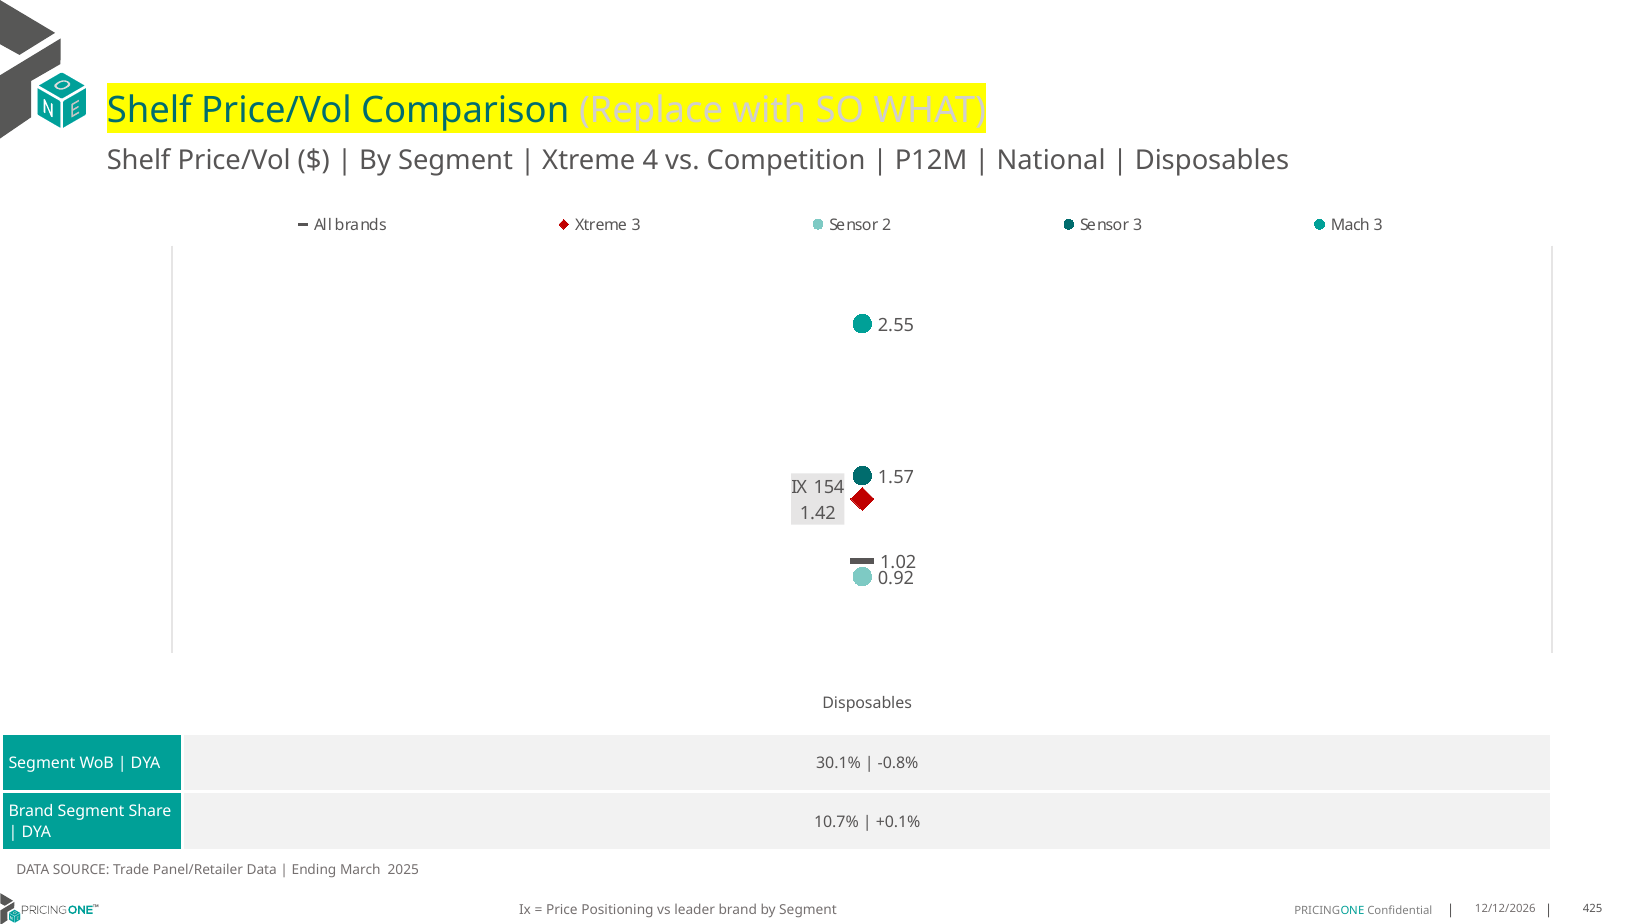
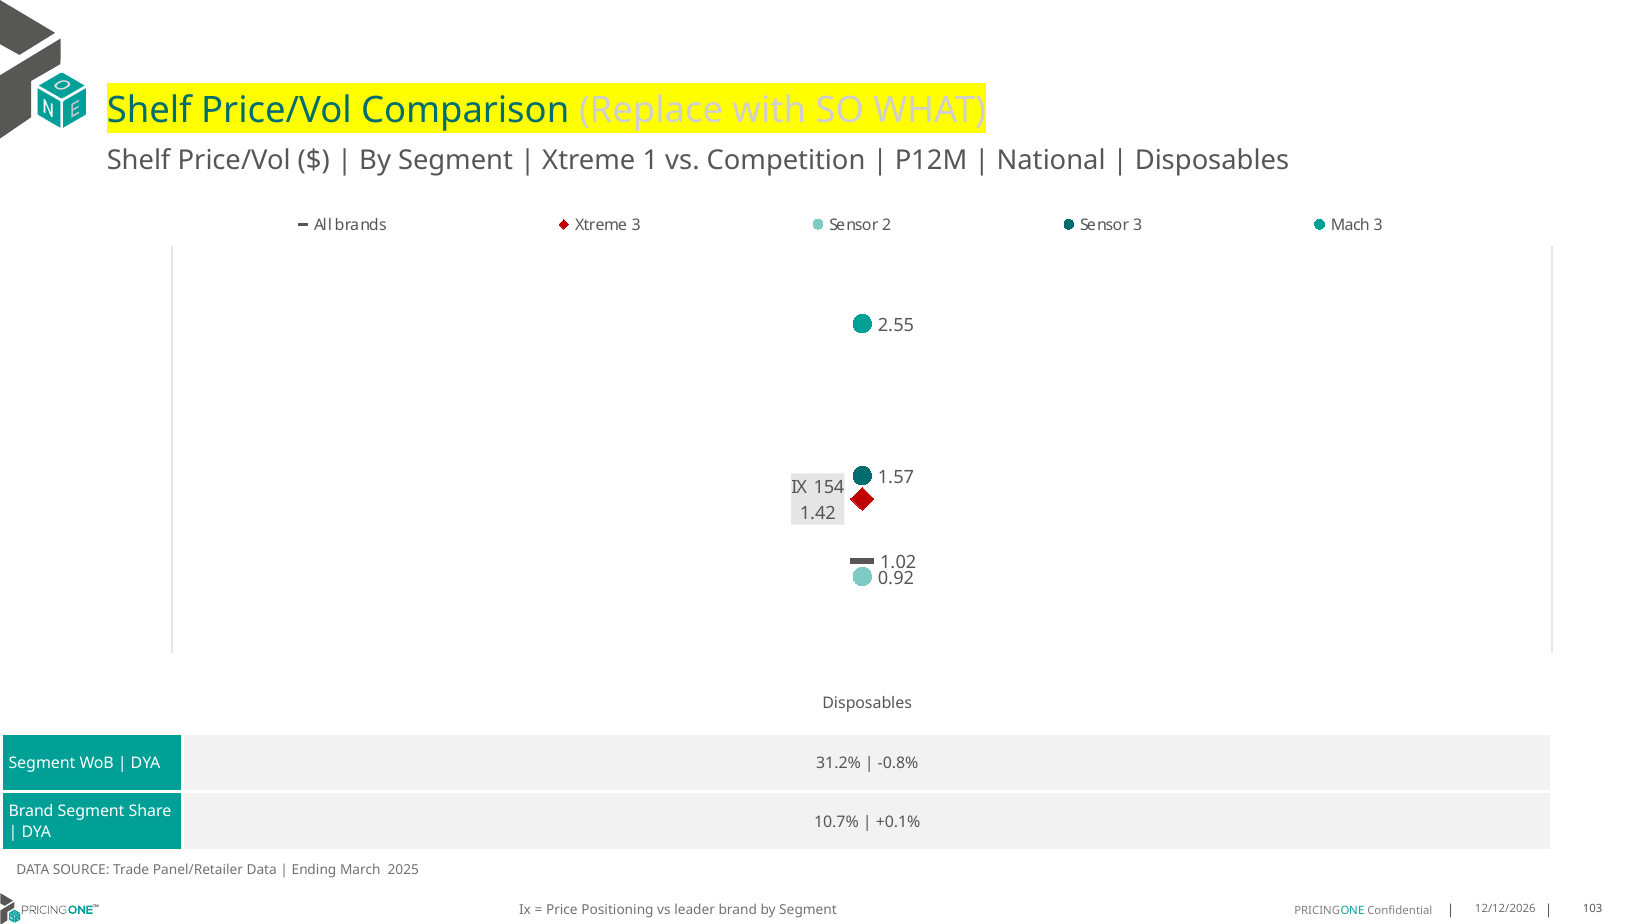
4: 4 -> 1 (650, 160)
30.1%: 30.1% -> 31.2% (838, 764)
425: 425 -> 103 (1593, 909)
